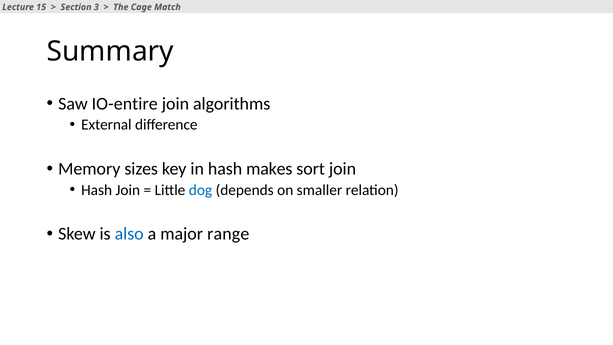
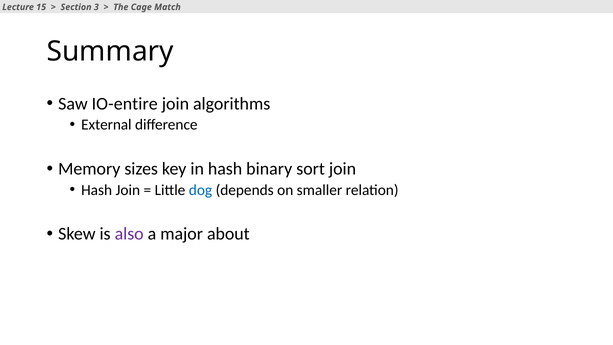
makes: makes -> binary (269, 169)
also colour: blue -> purple (129, 234)
range: range -> about (228, 234)
